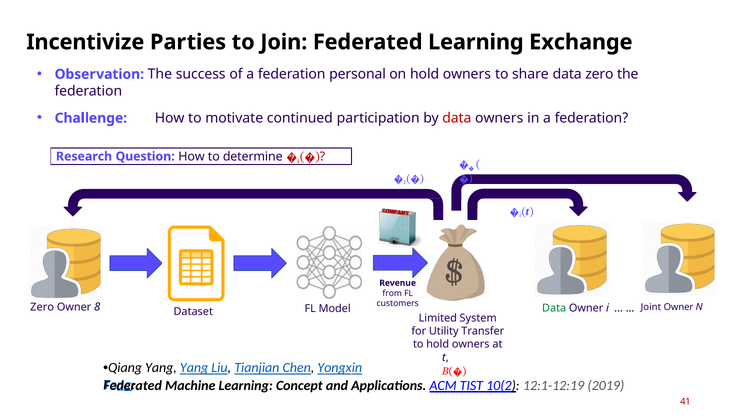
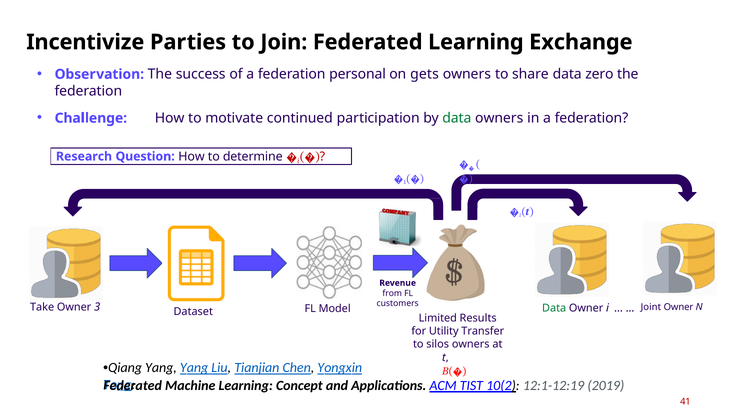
on hold: hold -> gets (424, 74)
data colour: red -> green (457, 118)
Zero: Zero -> Take (42, 307)
8: 8 -> 3 (97, 307)
System: System -> Results (478, 318)
to hold: hold -> silos (438, 345)
